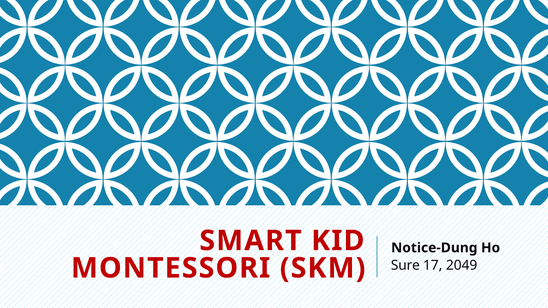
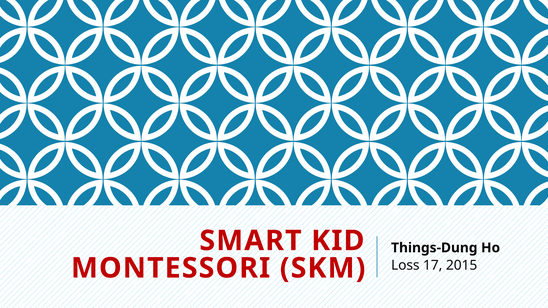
Notice-Dung: Notice-Dung -> Things-Dung (434, 248)
Sure: Sure -> Loss (405, 266)
2049: 2049 -> 2015 (462, 266)
